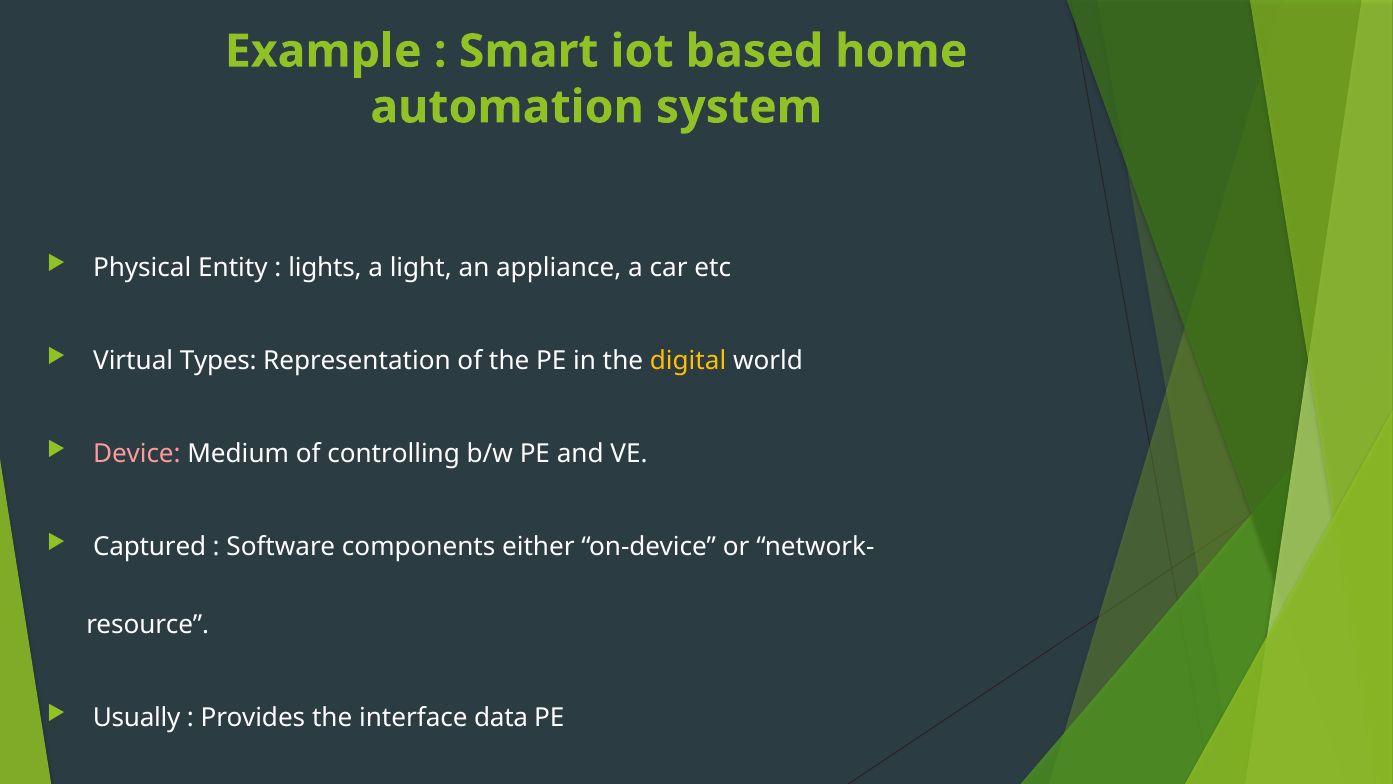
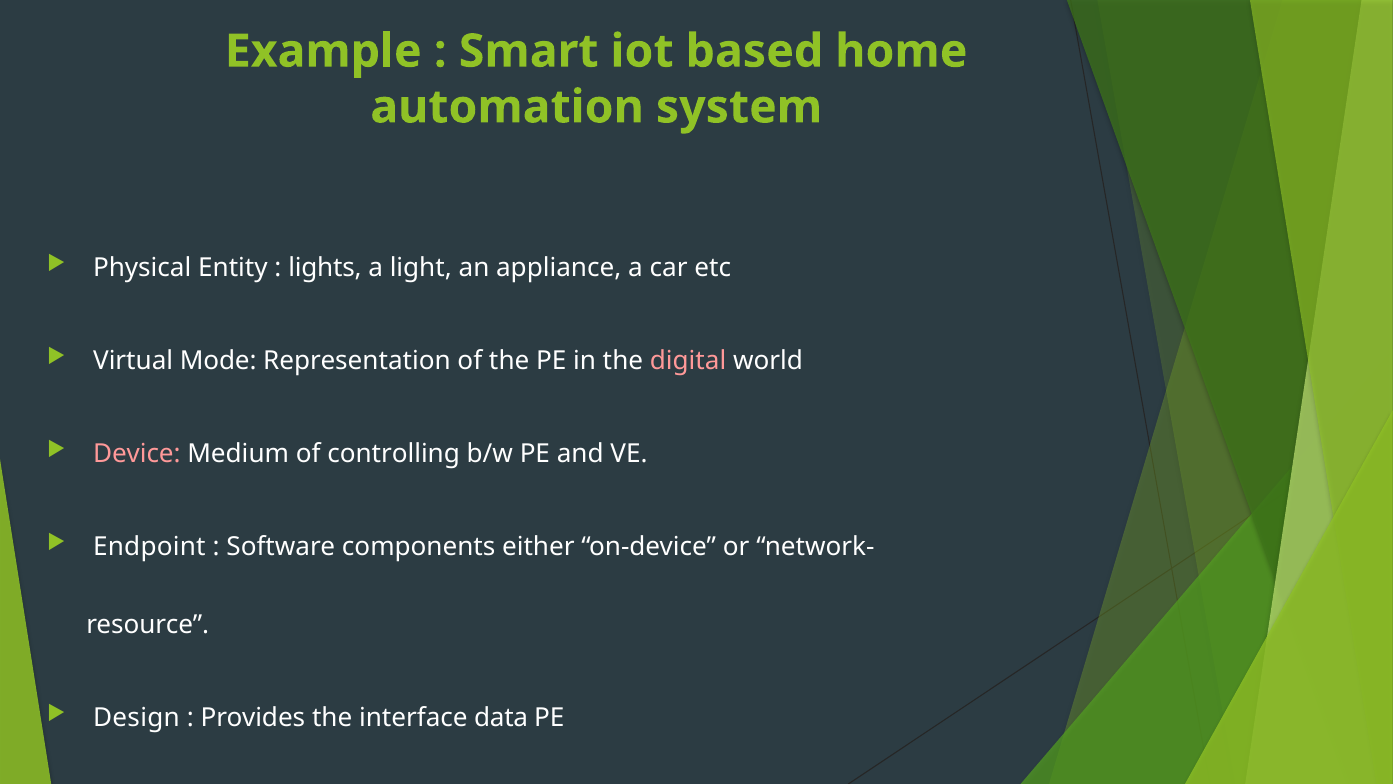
Types: Types -> Mode (218, 360)
digital colour: yellow -> pink (688, 360)
Captured: Captured -> Endpoint (149, 546)
Usually: Usually -> Design (136, 717)
